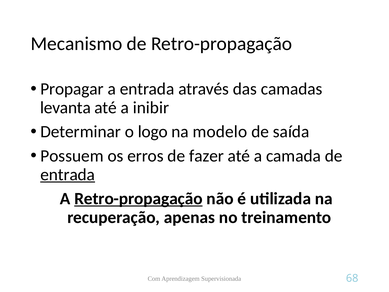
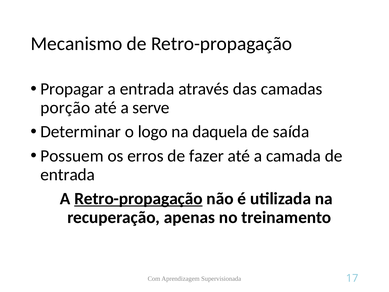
levanta: levanta -> porção (65, 108)
inibir: inibir -> serve (151, 108)
modelo: modelo -> daquela (220, 132)
entrada underline: present -> none (68, 174)
68: 68 -> 17 (352, 278)
